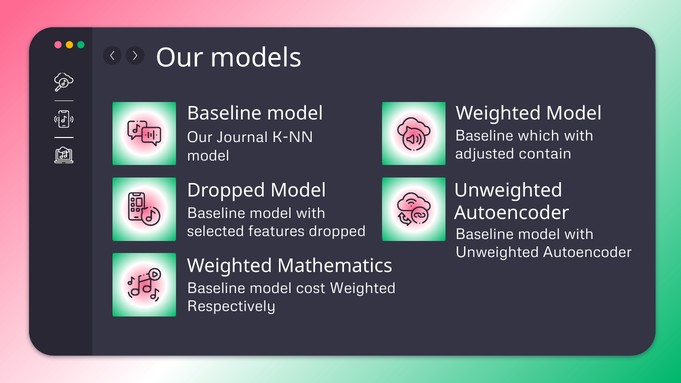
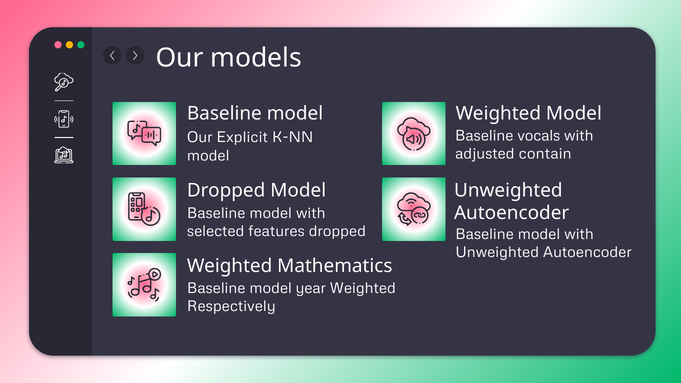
which: which -> vocals (539, 136)
Journal: Journal -> Explicit (242, 137)
cost: cost -> year (311, 288)
